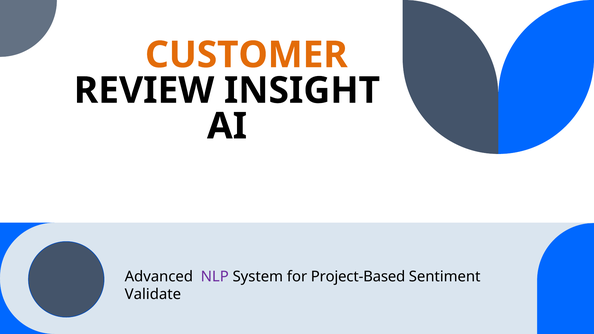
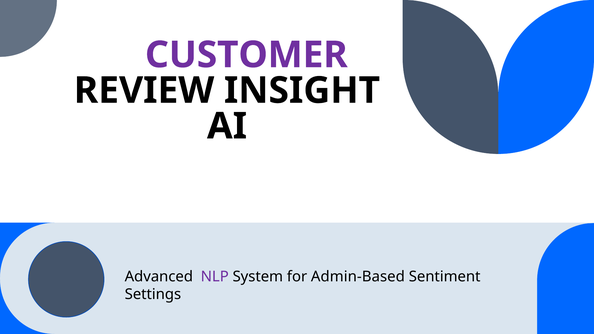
CUSTOMER colour: orange -> purple (246, 55)
Project-Based: Project-Based -> Admin-Based (358, 277)
Validate: Validate -> Settings (153, 294)
